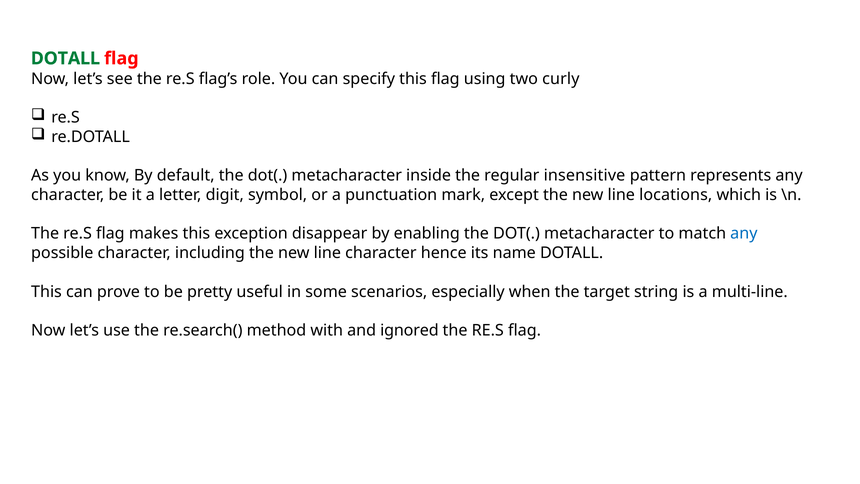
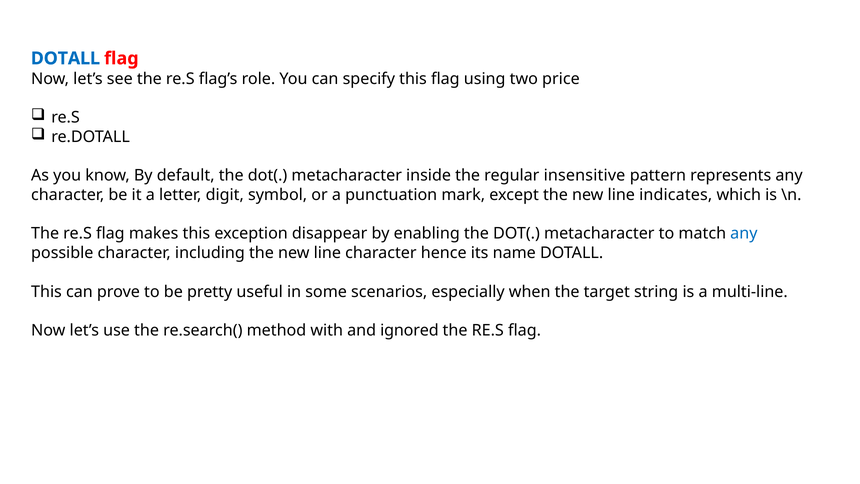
DOTALL colour: green -> blue (65, 58)
curly: curly -> price (561, 79)
locations: locations -> indicates (676, 195)
